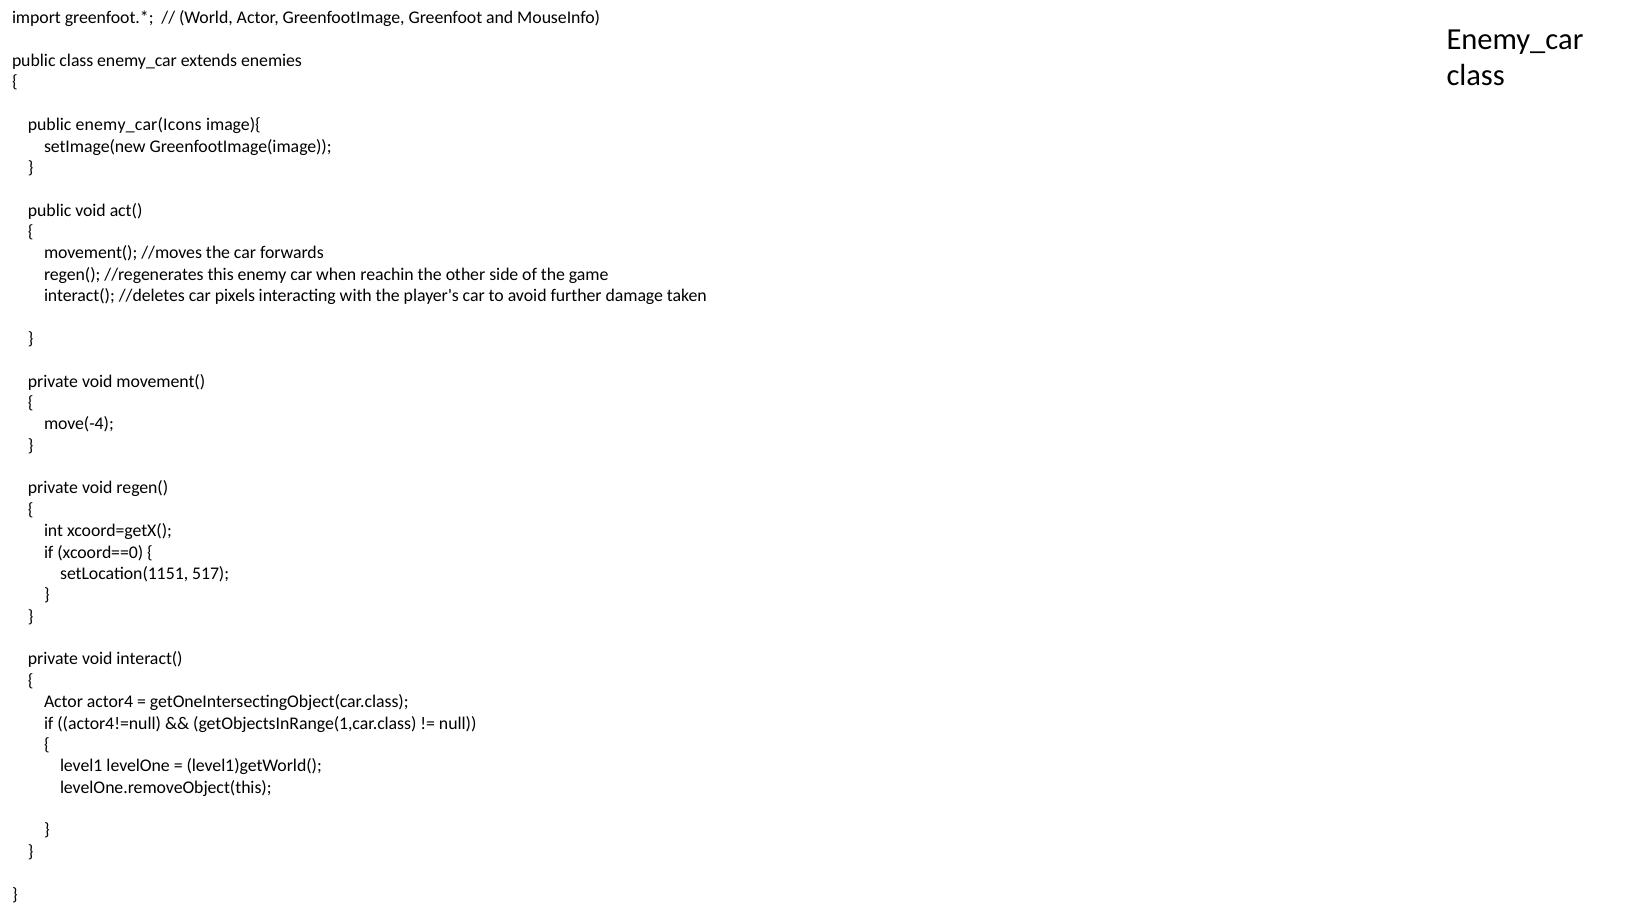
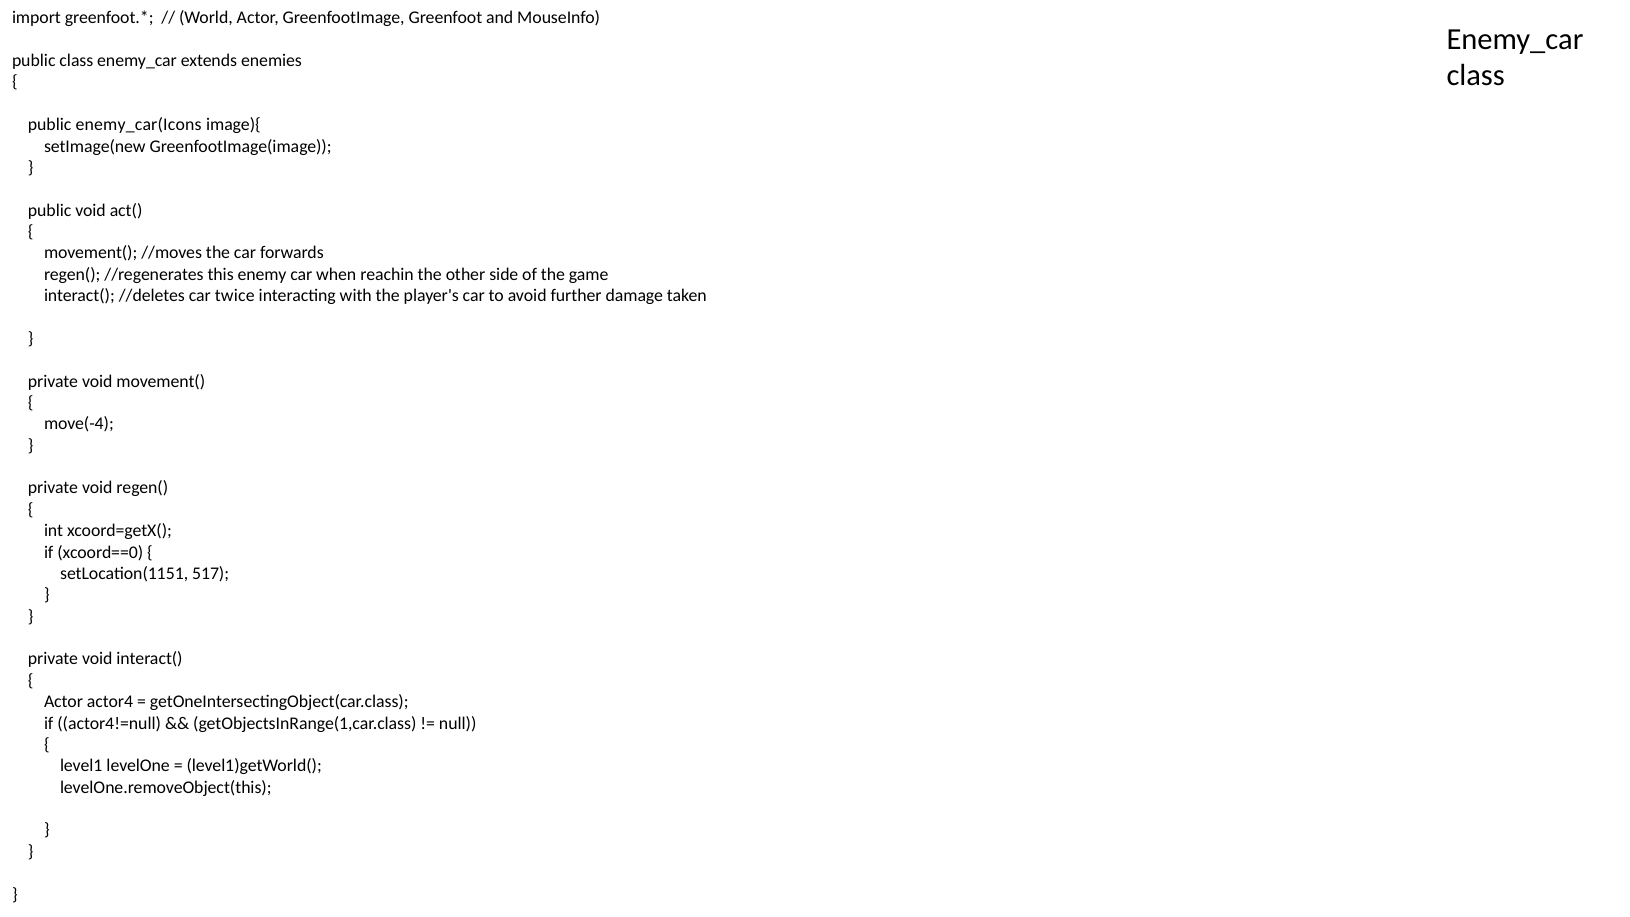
pixels: pixels -> twice (235, 296)
